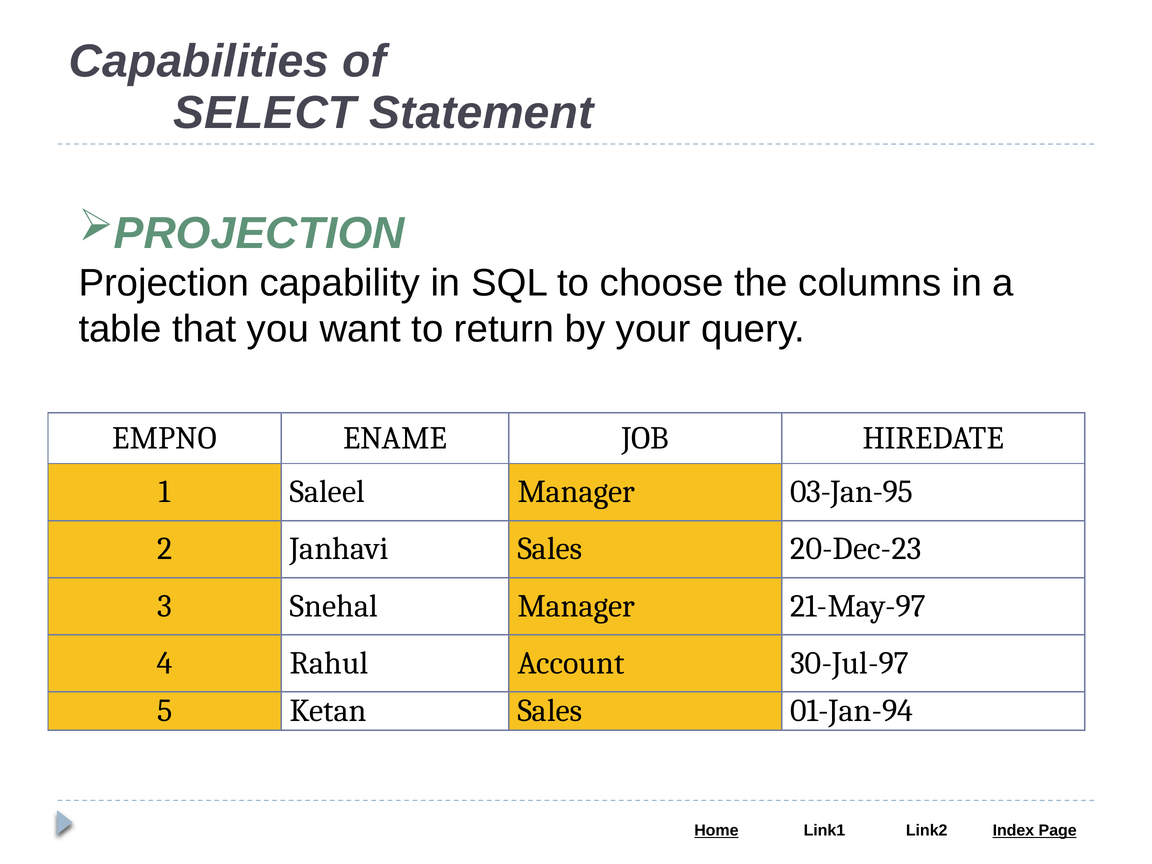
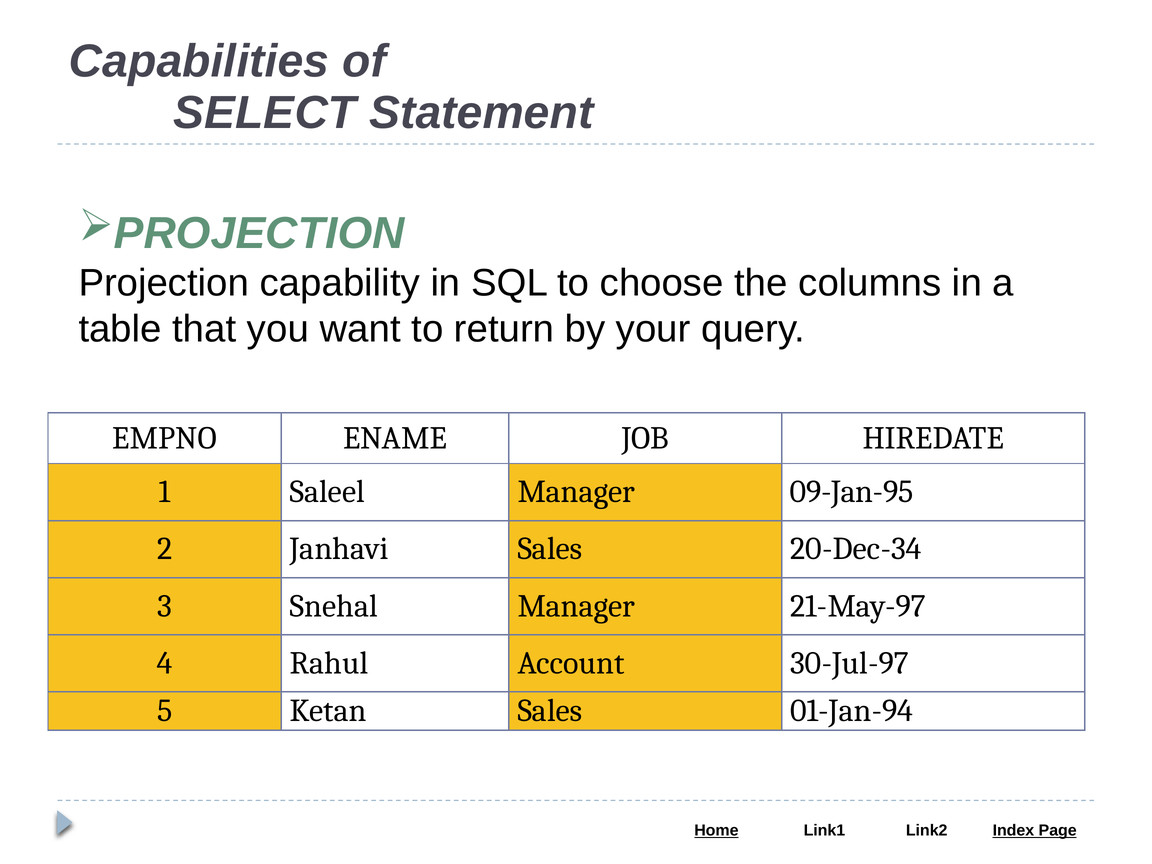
03-Jan-95: 03-Jan-95 -> 09-Jan-95 (852, 492)
20-Dec-23: 20-Dec-23 -> 20-Dec-34 (856, 549)
